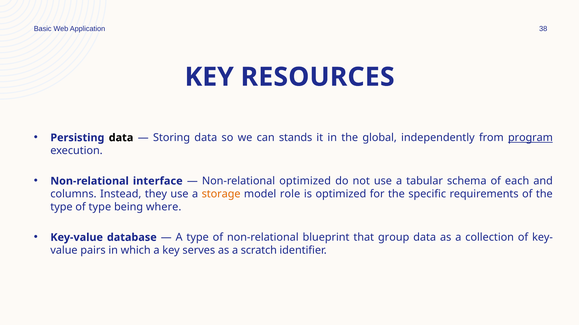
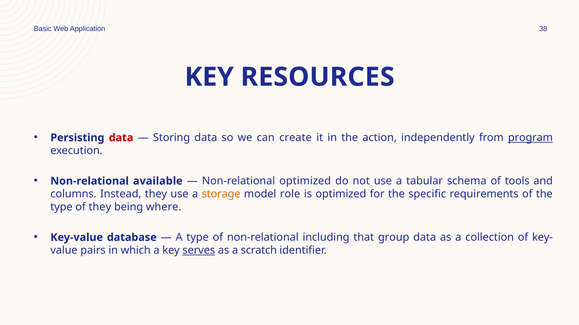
data colour: black -> red (121, 138)
stands: stands -> create (296, 138)
global: global -> action (380, 138)
interface: interface -> available (158, 181)
each: each -> tools (517, 181)
of type: type -> they (100, 207)
blueprint: blueprint -> including (326, 238)
serves underline: none -> present (199, 251)
